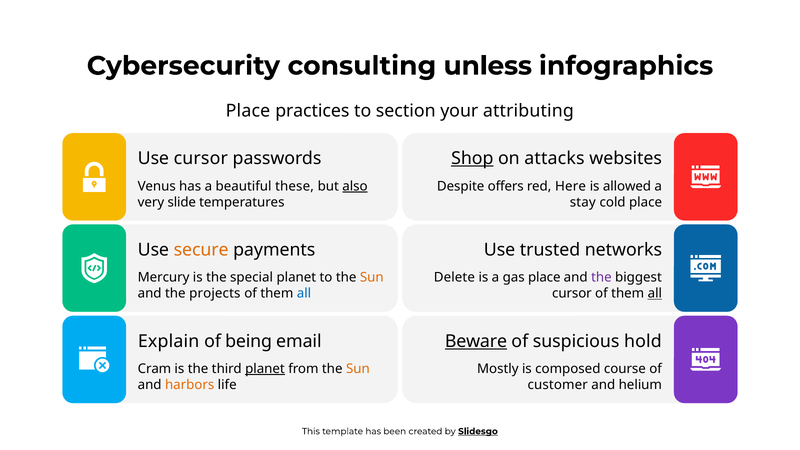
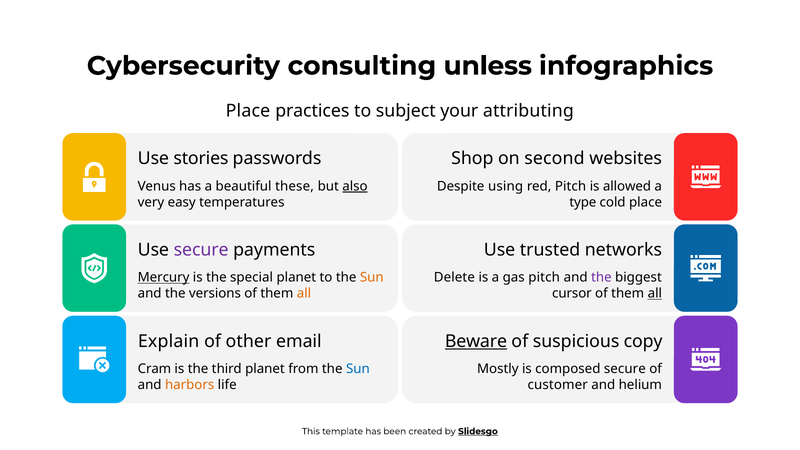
section: section -> subject (406, 111)
Use cursor: cursor -> stories (201, 159)
Shop underline: present -> none (472, 159)
attacks: attacks -> second (554, 159)
offers: offers -> using (506, 186)
red Here: Here -> Pitch (571, 186)
slide: slide -> easy (182, 202)
stay: stay -> type (583, 202)
secure colour: orange -> purple (201, 250)
Mercury underline: none -> present (164, 278)
gas place: place -> pitch (544, 278)
projects: projects -> versions (215, 294)
all colour: blue -> orange (304, 294)
being: being -> other (248, 341)
hold: hold -> copy (643, 341)
planet underline: present -> none (265, 369)
Sun colour: orange -> blue (358, 369)
composed course: course -> secure (625, 369)
